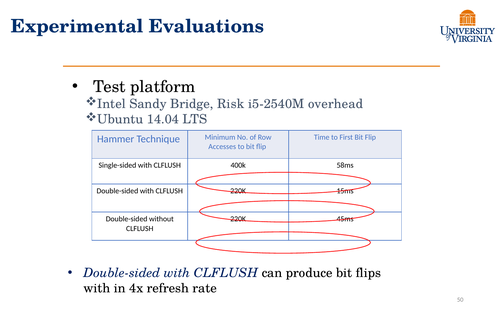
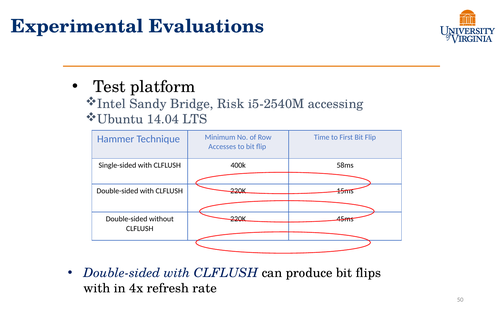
overhead: overhead -> accessing (336, 104)
